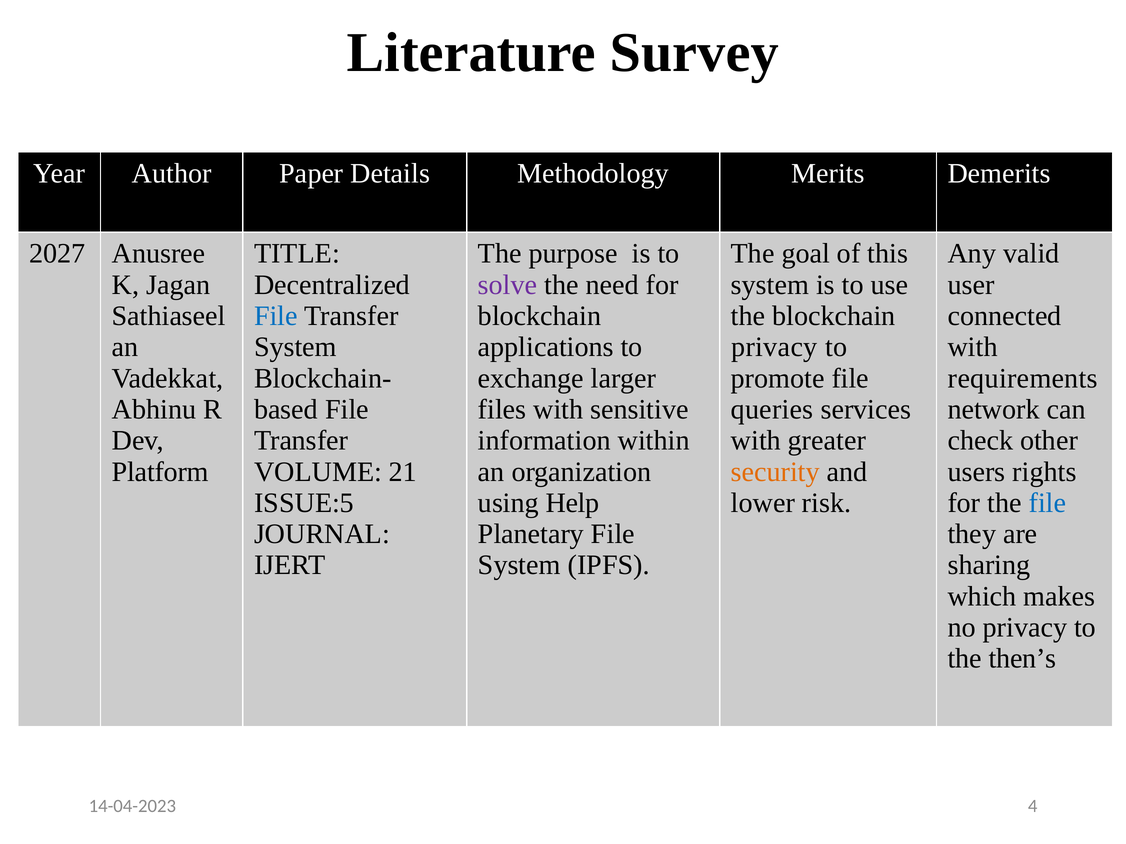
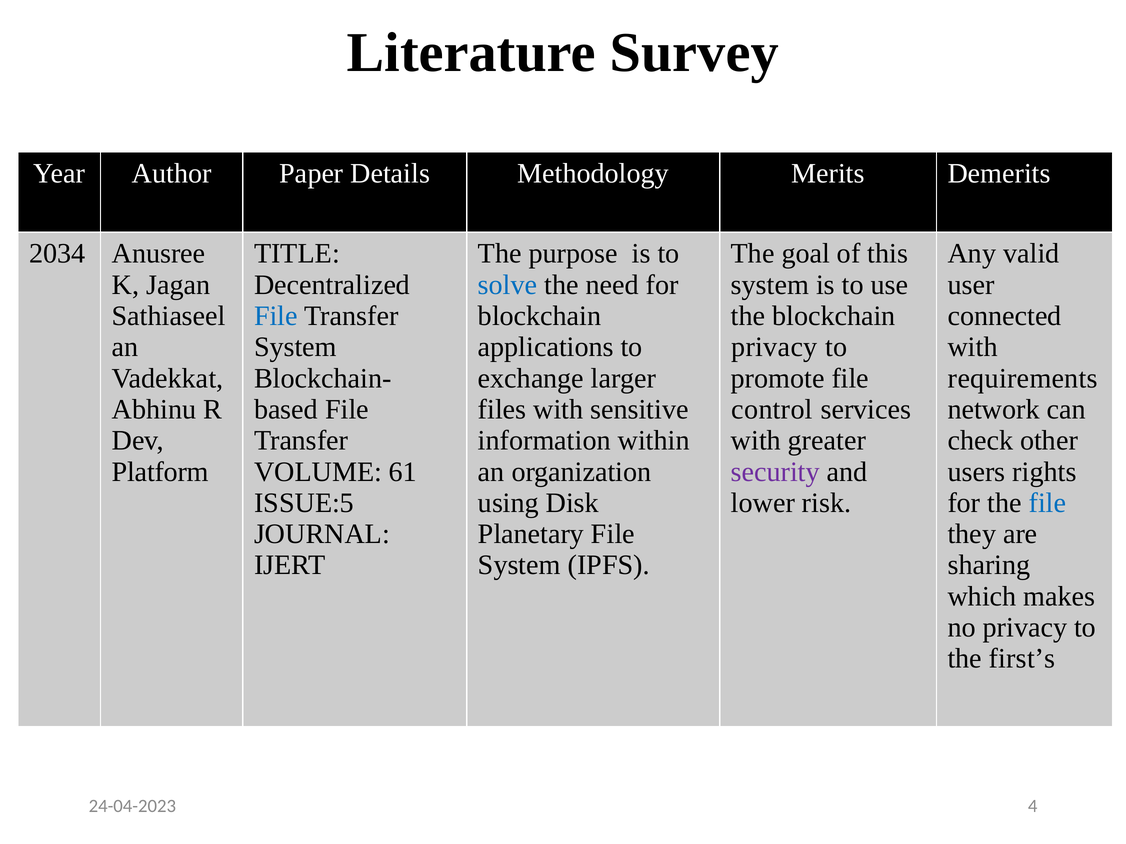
2027: 2027 -> 2034 (57, 254)
solve colour: purple -> blue (508, 285)
queries: queries -> control (772, 410)
21: 21 -> 61 (403, 472)
security colour: orange -> purple (775, 472)
Help: Help -> Disk (572, 503)
then’s: then’s -> first’s (1022, 659)
14-04-2023: 14-04-2023 -> 24-04-2023 (132, 806)
